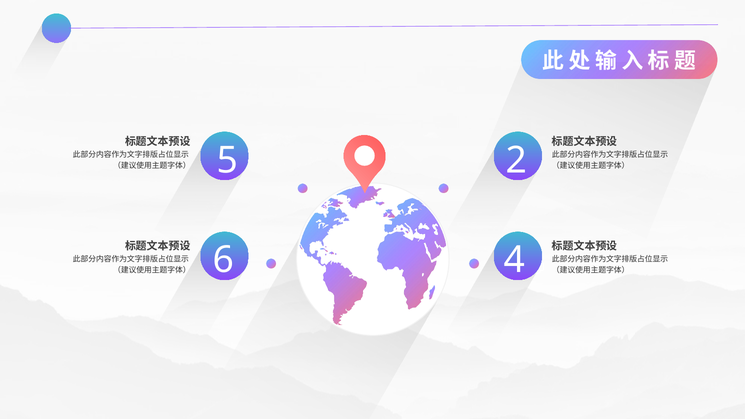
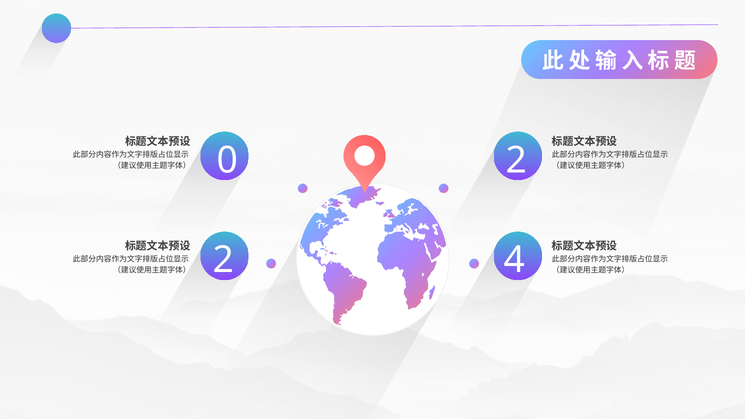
5: 5 -> 0 (227, 161)
6: 6 -> 2 (224, 260)
